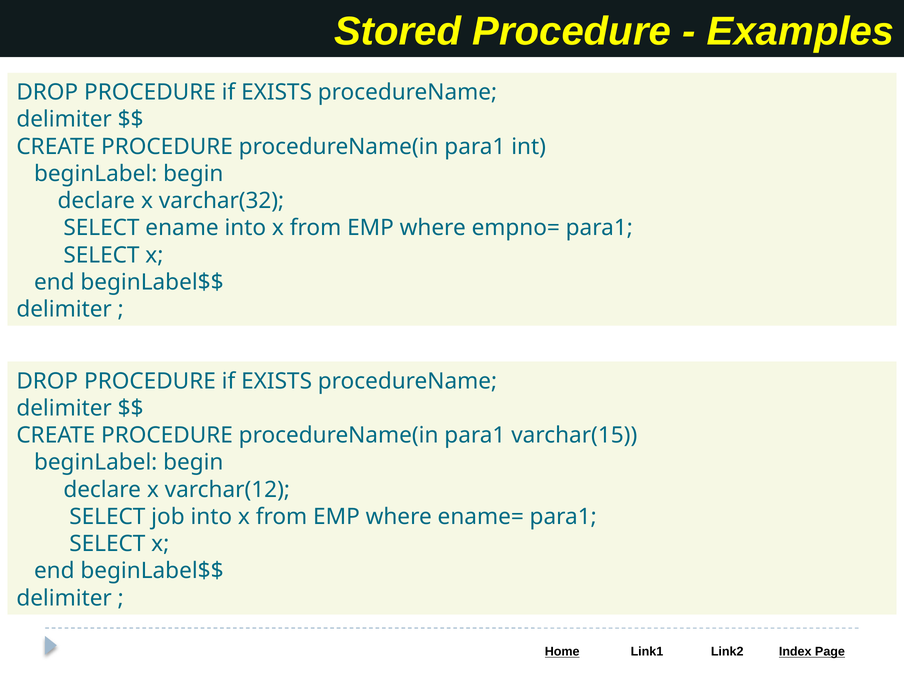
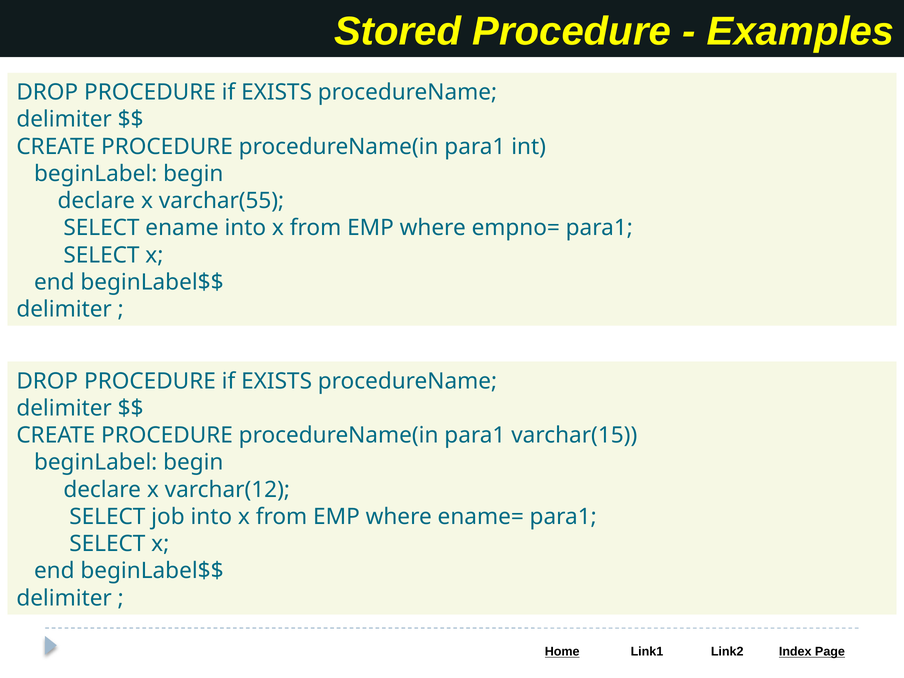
varchar(32: varchar(32 -> varchar(55 (222, 201)
